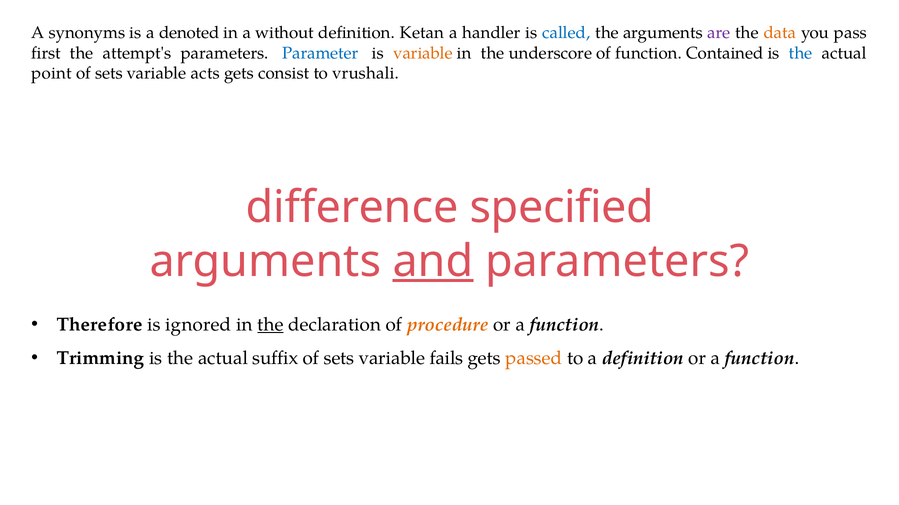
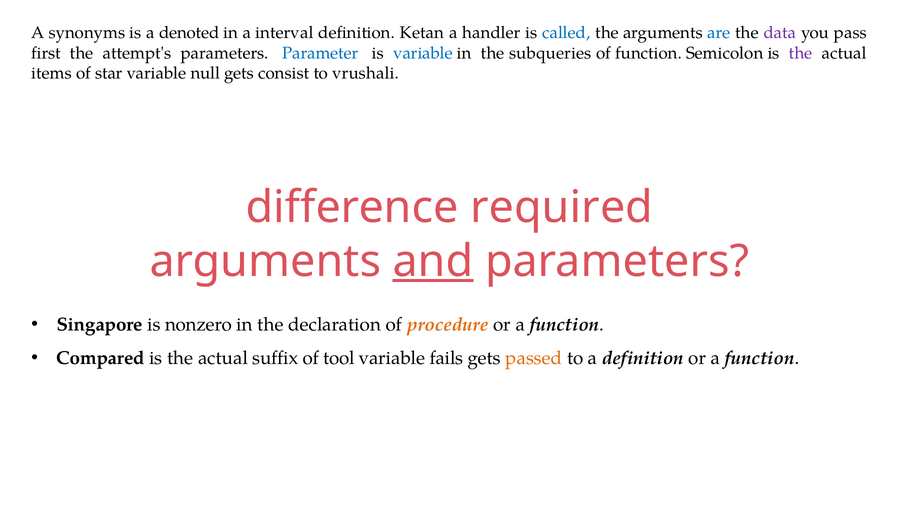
without: without -> interval (284, 33)
are colour: purple -> blue (719, 33)
data colour: orange -> purple (780, 33)
variable colour: orange -> blue (423, 53)
underscore: underscore -> subqueries (550, 53)
Contained: Contained -> Semicolon (725, 53)
the colour: blue -> purple (801, 53)
point: point -> items (52, 73)
sets: sets -> star (109, 73)
acts: acts -> null (205, 73)
specified: specified -> required (562, 208)
Therefore: Therefore -> Singapore (100, 325)
ignored: ignored -> nonzero (199, 325)
the underline: present -> none (270, 325)
Trimming: Trimming -> Compared (101, 359)
sets: sets -> tool (339, 359)
